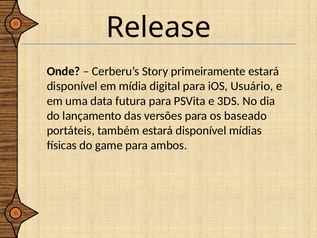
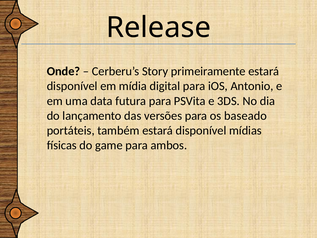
Usuário: Usuário -> Antonio (252, 86)
